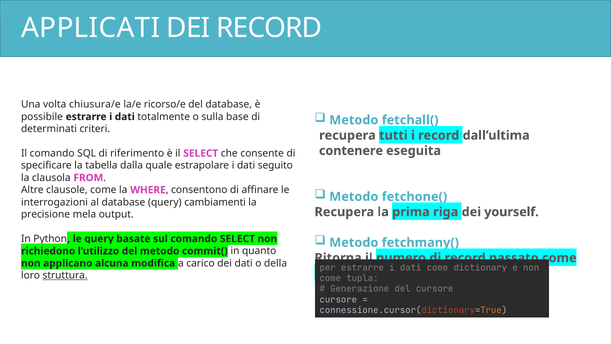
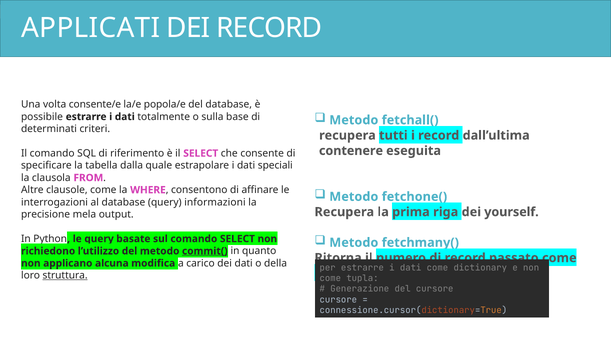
chiusura/e: chiusura/e -> consente/e (95, 104)
ricorso/e: ricorso/e -> popola/e (165, 104)
seguito: seguito -> speciali (275, 165)
cambiamenti: cambiamenti -> informazioni (215, 202)
commit( underline: none -> present (205, 251)
